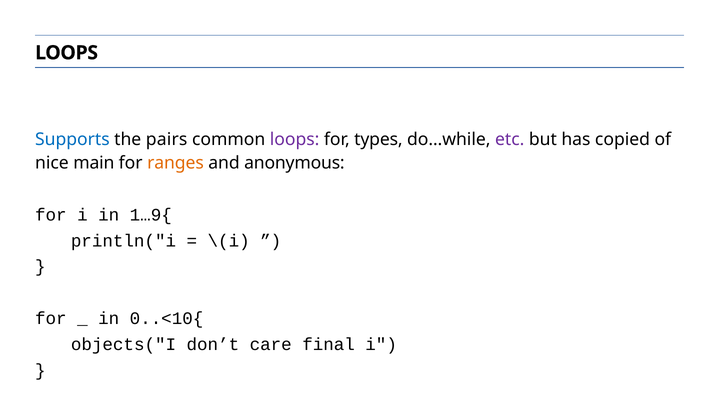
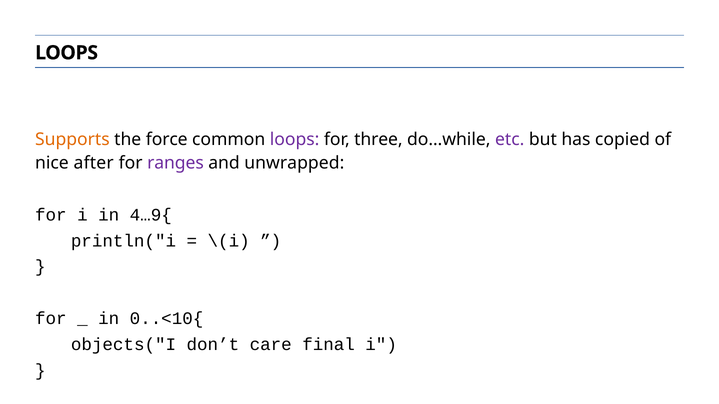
Supports colour: blue -> orange (72, 140)
pairs: pairs -> force (167, 140)
types: types -> three (378, 140)
main: main -> after (94, 163)
ranges colour: orange -> purple (175, 163)
anonymous: anonymous -> unwrapped (294, 163)
1…9{: 1…9{ -> 4…9{ (151, 215)
